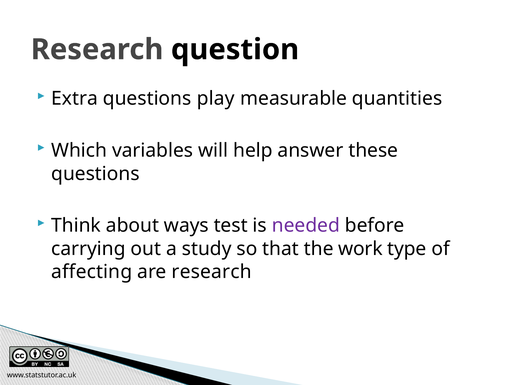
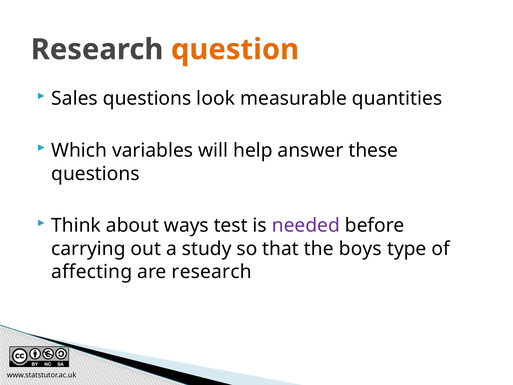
question colour: black -> orange (235, 49)
Extra: Extra -> Sales (75, 99)
play: play -> look (216, 99)
work: work -> boys (360, 249)
